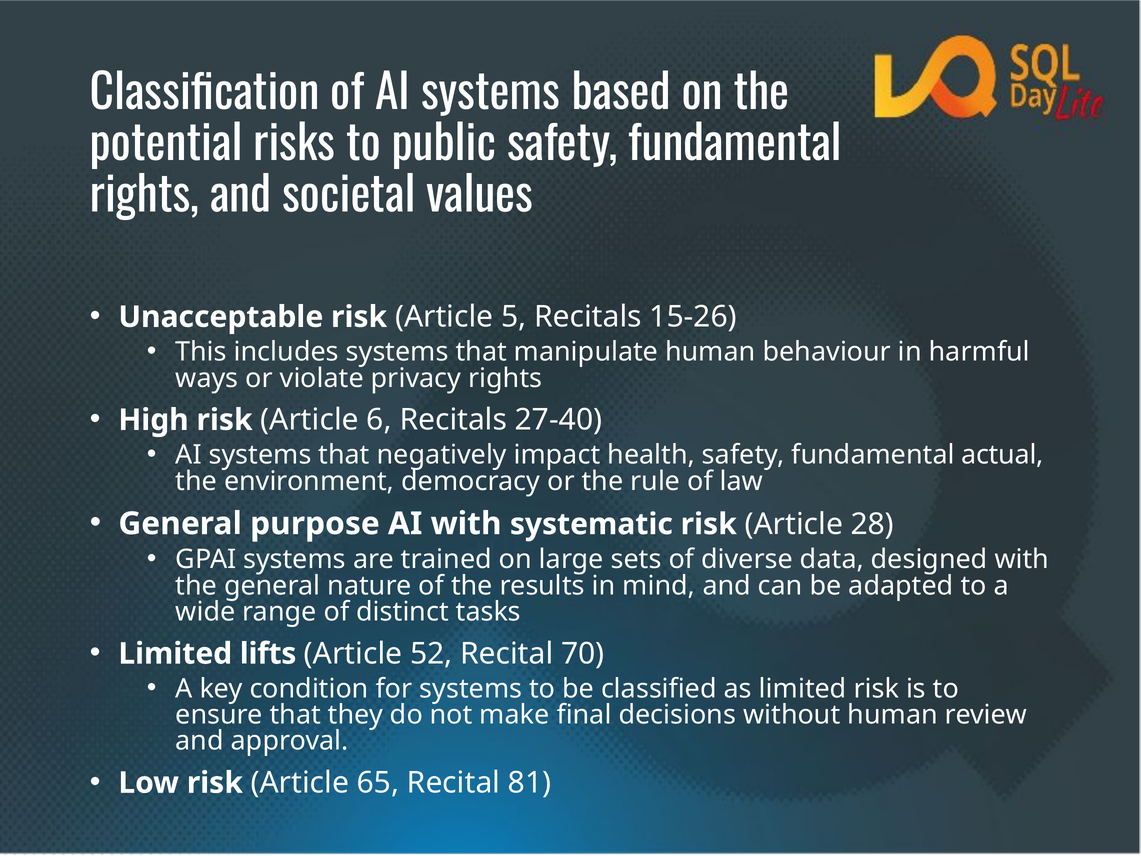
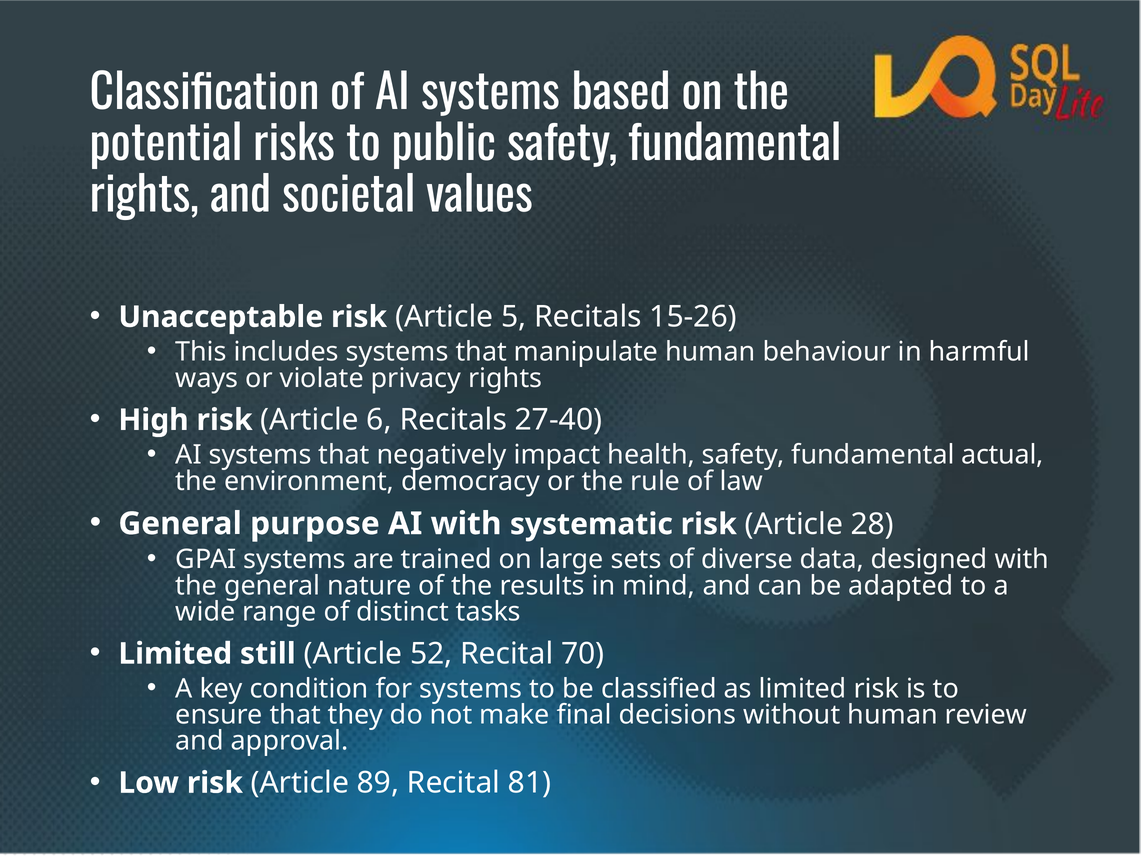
lifts: lifts -> still (268, 654)
65: 65 -> 89 (378, 783)
